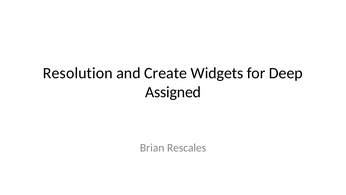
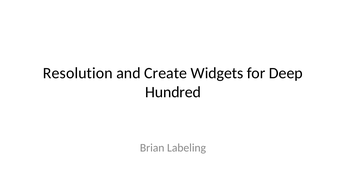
Assigned: Assigned -> Hundred (173, 92)
Rescales: Rescales -> Labeling (187, 147)
